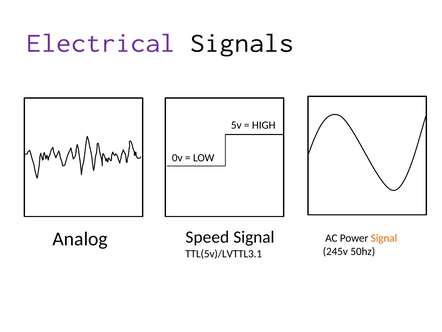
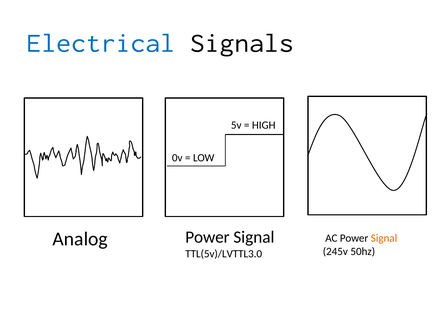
Electrical colour: purple -> blue (101, 43)
Analog Speed: Speed -> Power (207, 237)
TTL(5v)/LVTTL3.1: TTL(5v)/LVTTL3.1 -> TTL(5v)/LVTTL3.0 (224, 253)
